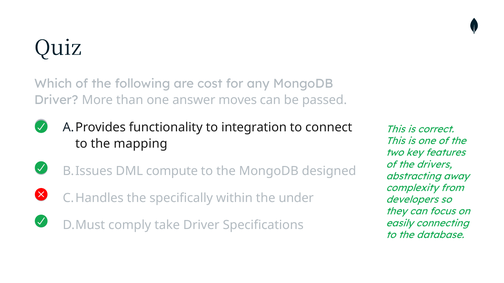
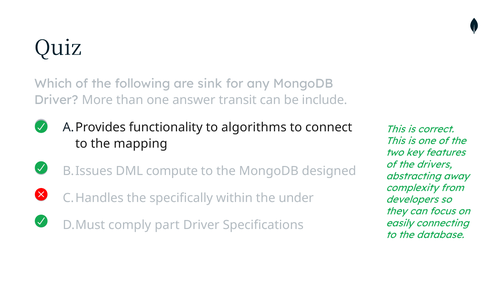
cost: cost -> sink (210, 84)
moves: moves -> transit (238, 100)
passed: passed -> include (325, 100)
integration: integration -> algorithms (254, 127)
take: take -> part (167, 225)
